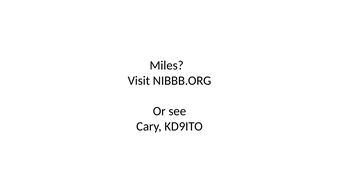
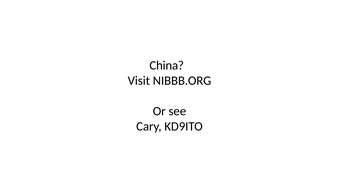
Miles: Miles -> China (167, 65)
